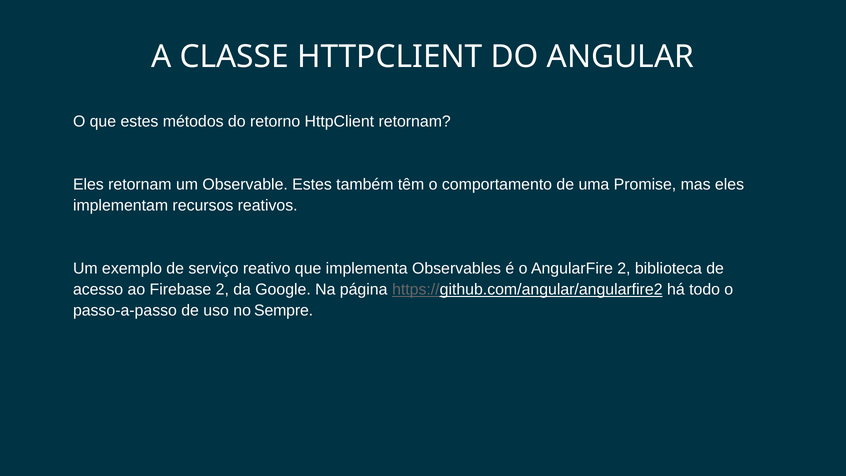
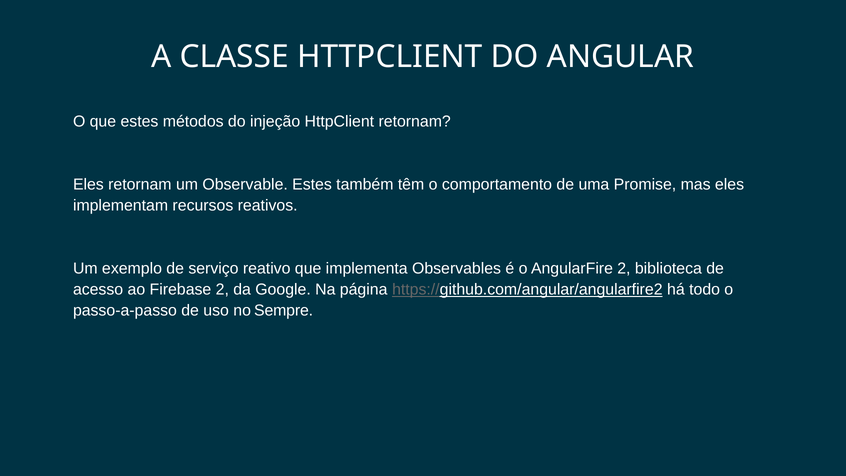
retorno: retorno -> injeção (275, 121)
